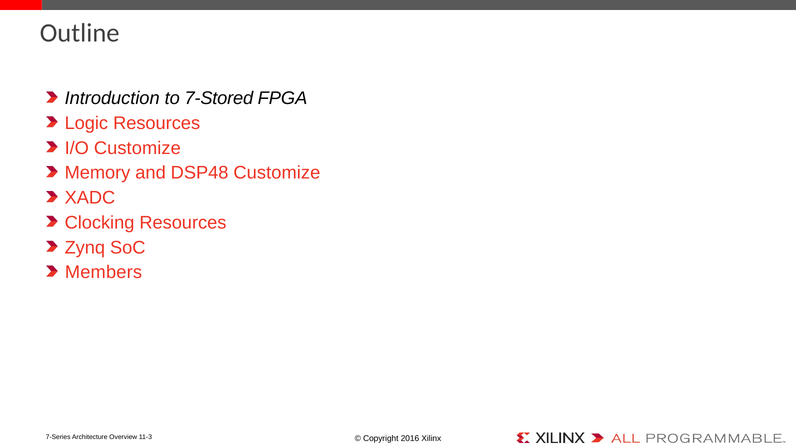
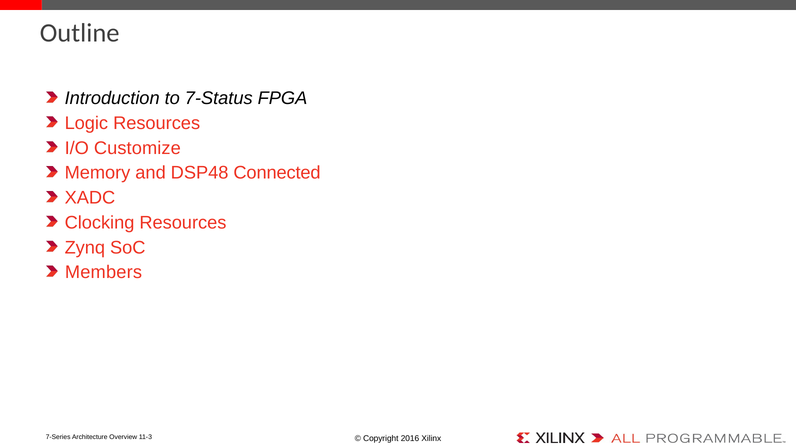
7-Stored: 7-Stored -> 7-Status (219, 98)
DSP48 Customize: Customize -> Connected (277, 173)
